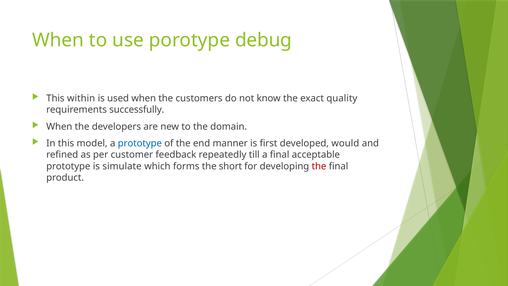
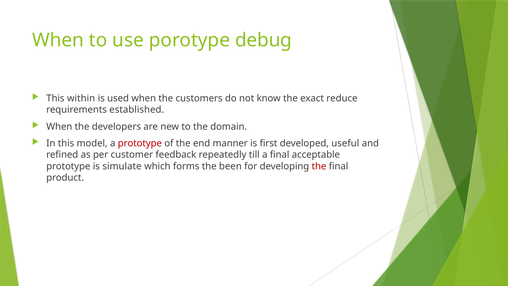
quality: quality -> reduce (342, 98)
successfully: successfully -> established (137, 110)
prototype colour: blue -> red (140, 143)
would: would -> useful (345, 143)
short: short -> been (230, 166)
